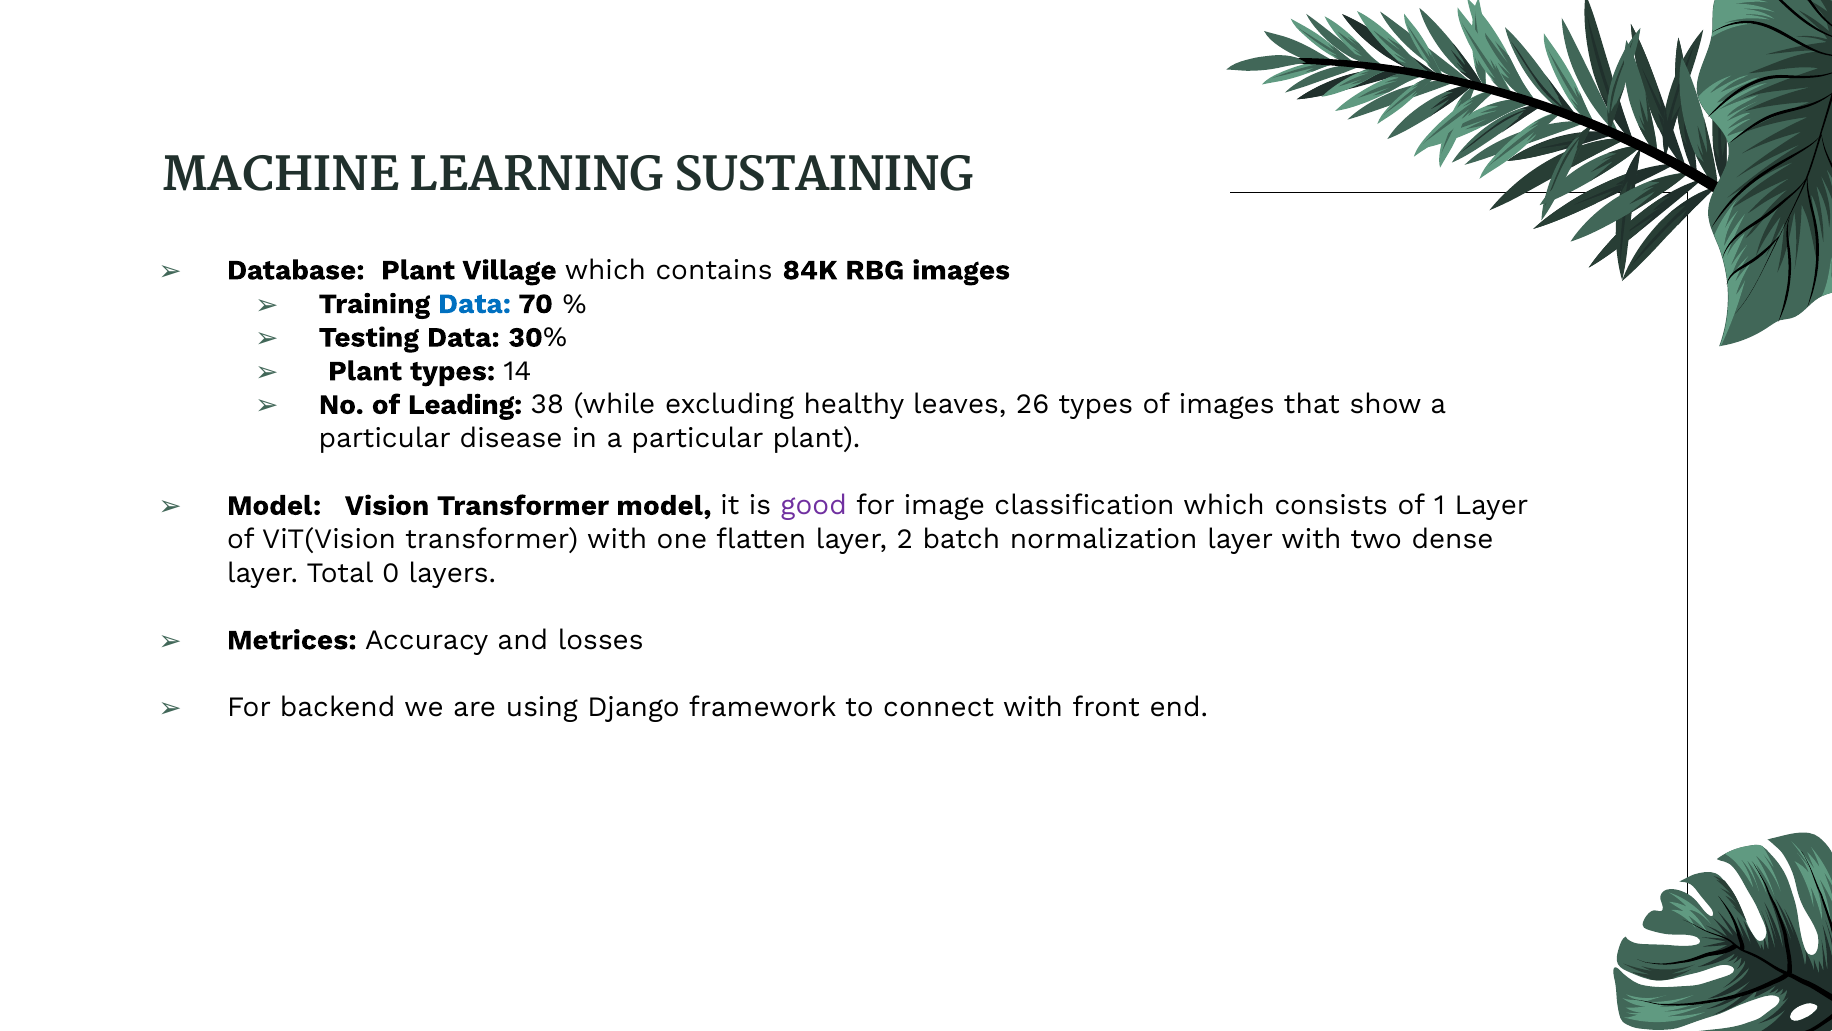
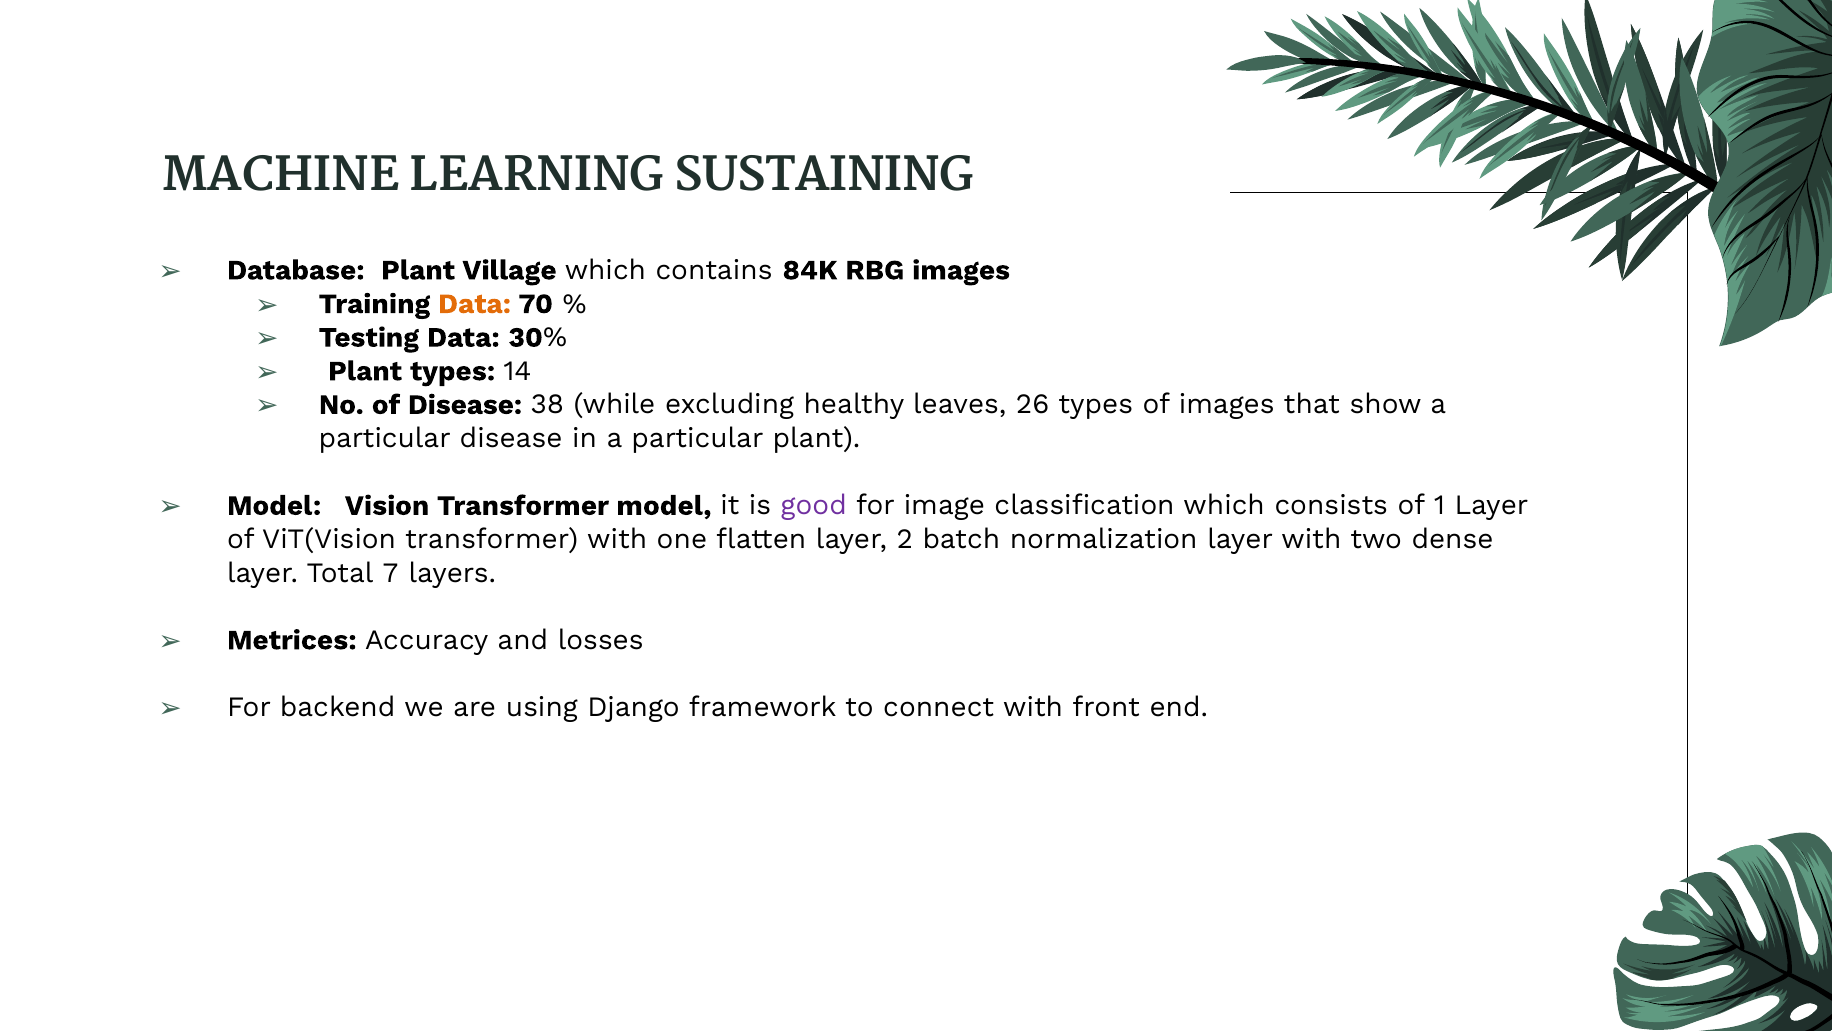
Data colour: blue -> orange (475, 304)
of Leading: Leading -> Disease (465, 404)
0: 0 -> 7 (390, 573)
